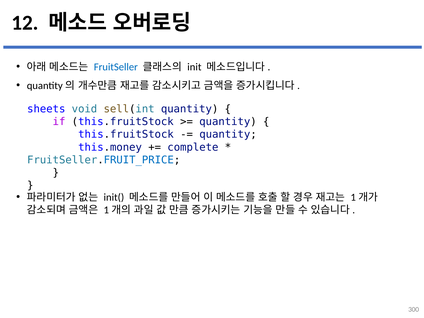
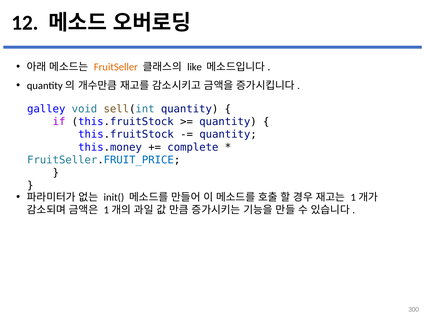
FruitSeller colour: blue -> orange (116, 67)
init: init -> like (194, 67)
sheets: sheets -> galley (46, 109)
